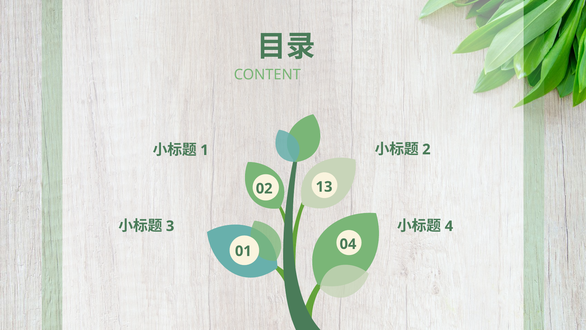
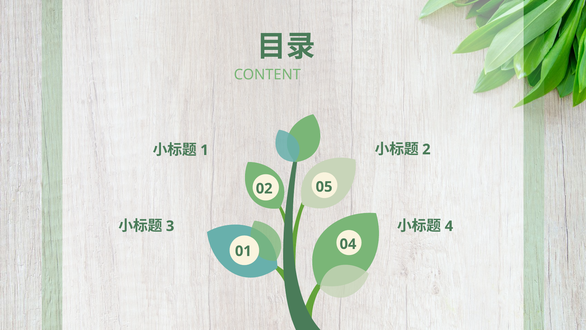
13: 13 -> 05 (324, 187)
